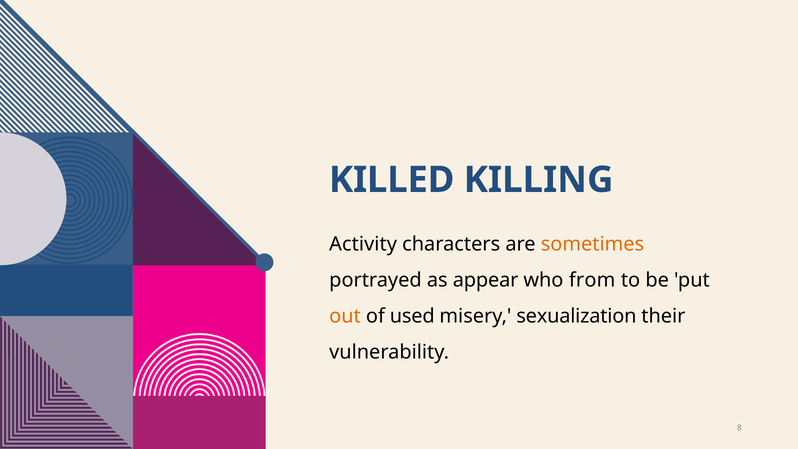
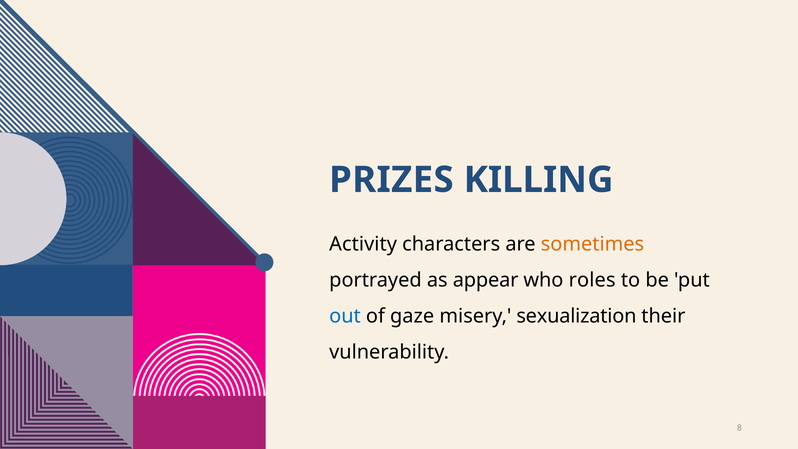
KILLED: KILLED -> PRIZES (391, 180)
from: from -> roles (592, 280)
out colour: orange -> blue (345, 316)
used: used -> gaze (412, 316)
